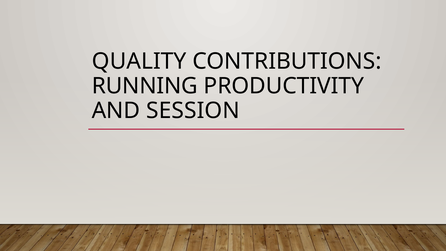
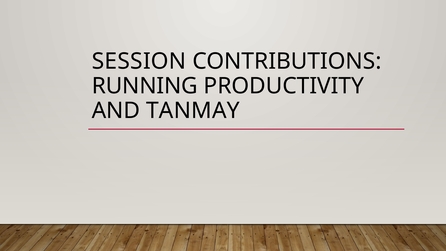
QUALITY: QUALITY -> SESSION (139, 61)
SESSION: SESSION -> TANMAY (193, 110)
